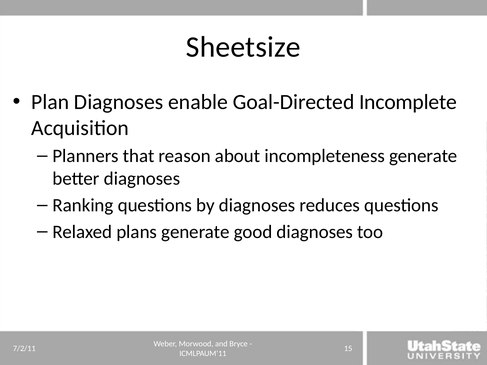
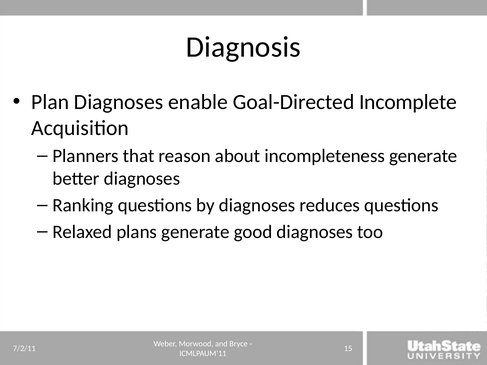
Sheetsize: Sheetsize -> Diagnosis (243, 47)
